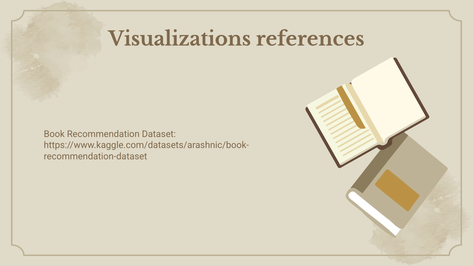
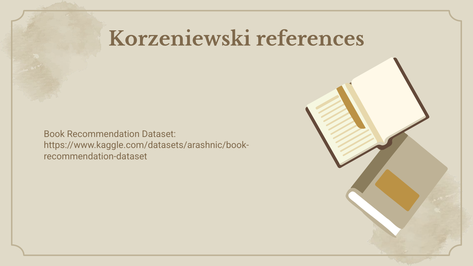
Visualizations: Visualizations -> Korzeniewski (180, 39)
